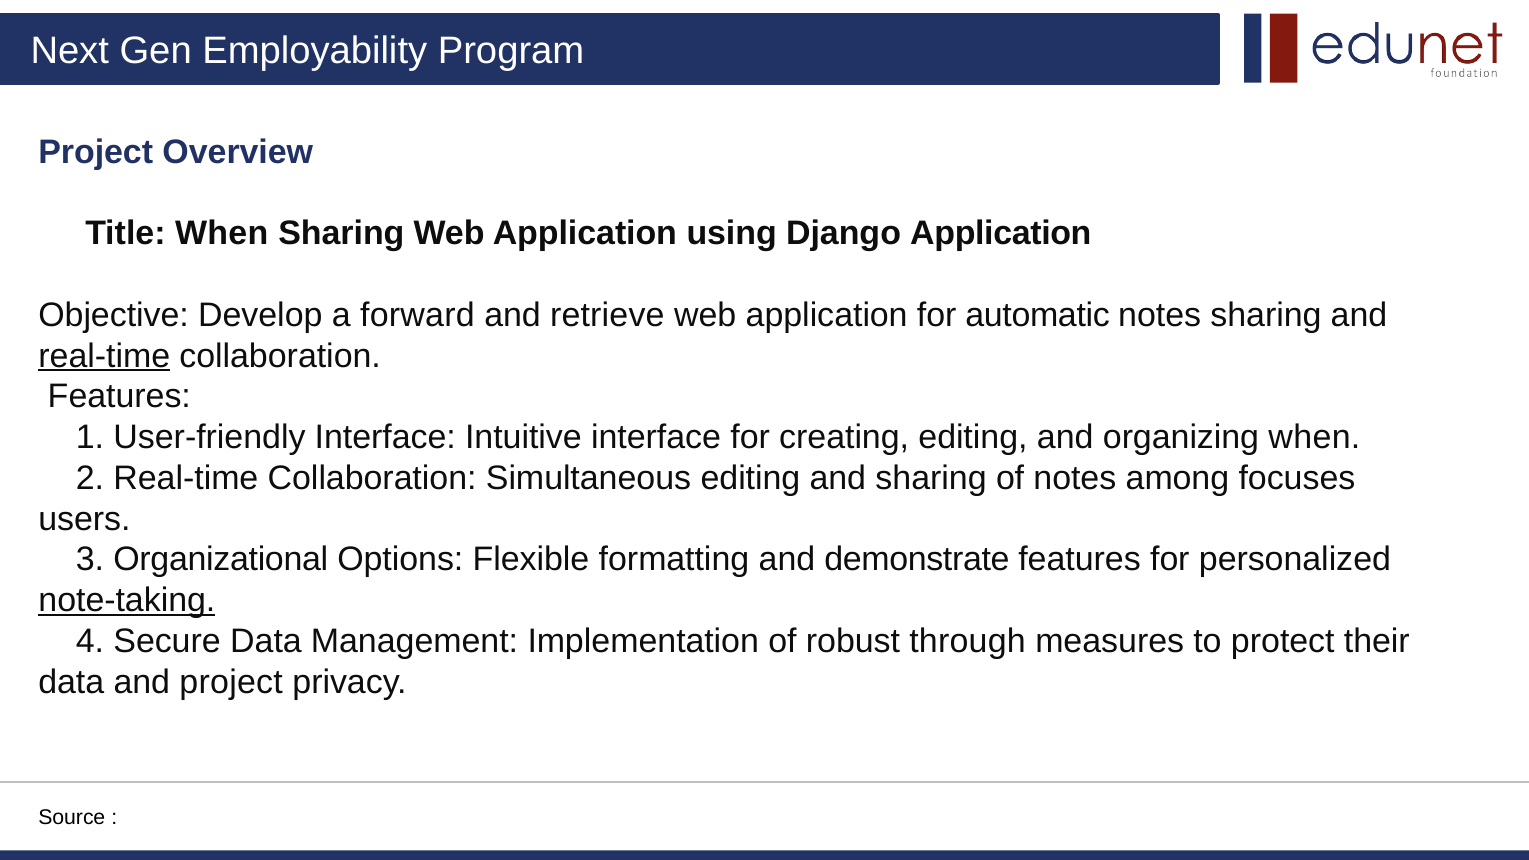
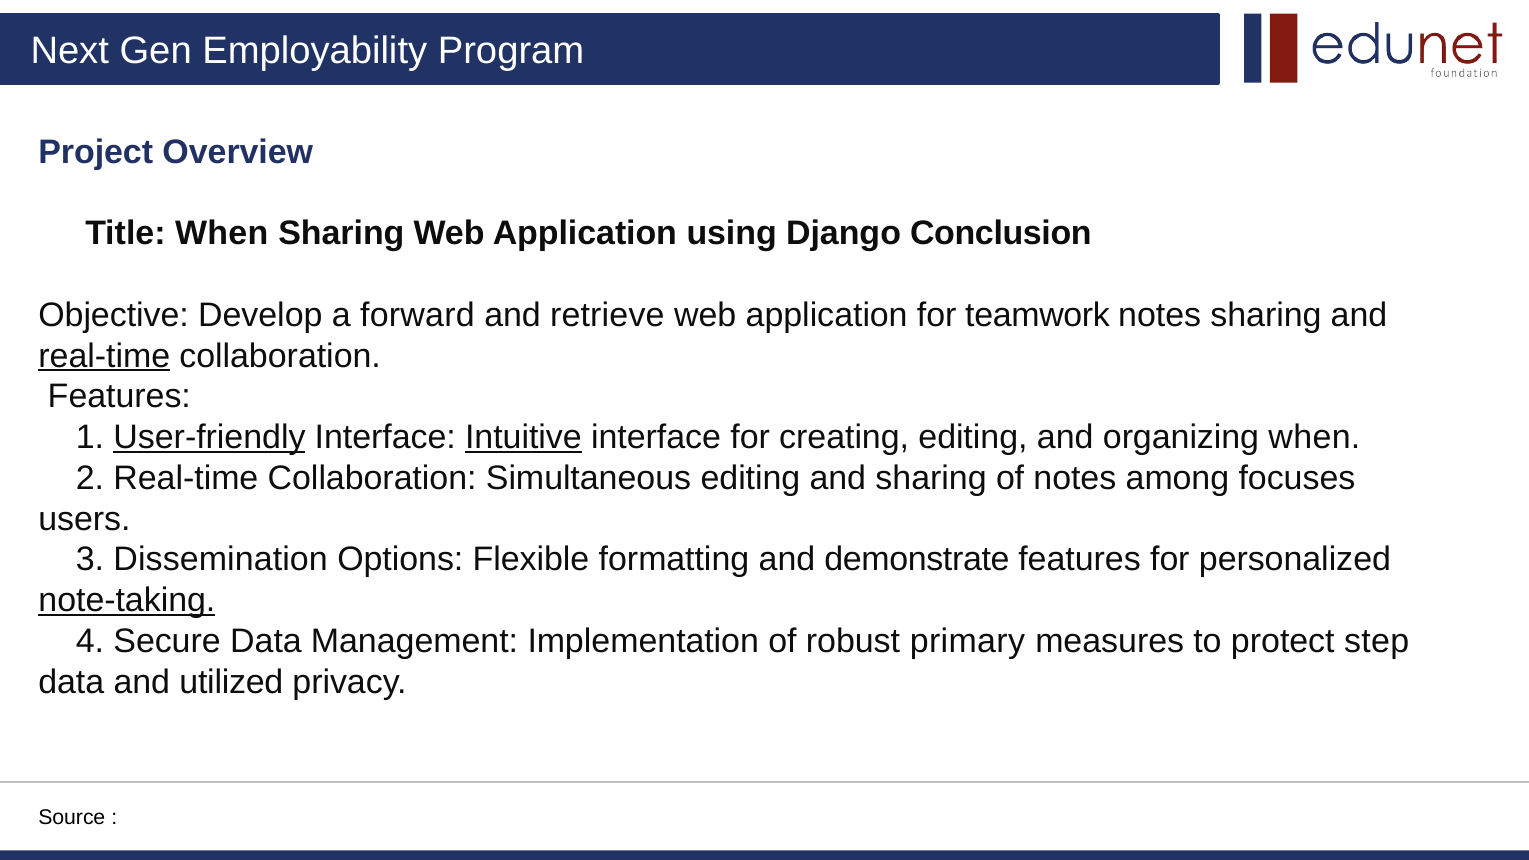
Django Application: Application -> Conclusion (1001, 234)
automatic: automatic -> teamwork (1038, 315)
User-friendly underline: none -> present (209, 437)
Intuitive underline: none -> present (523, 437)
Organizational: Organizational -> Dissemination (221, 560)
through: through -> primary (967, 641)
their: their -> step (1377, 641)
and project: project -> utilized (231, 682)
